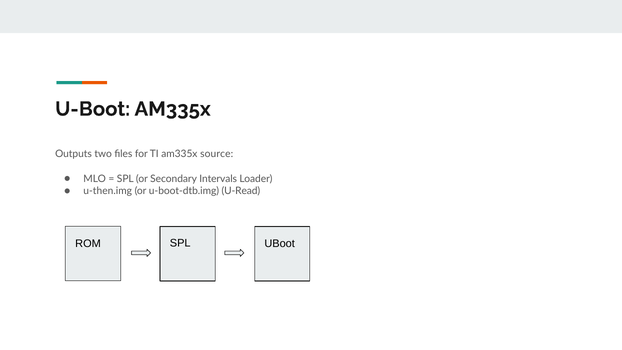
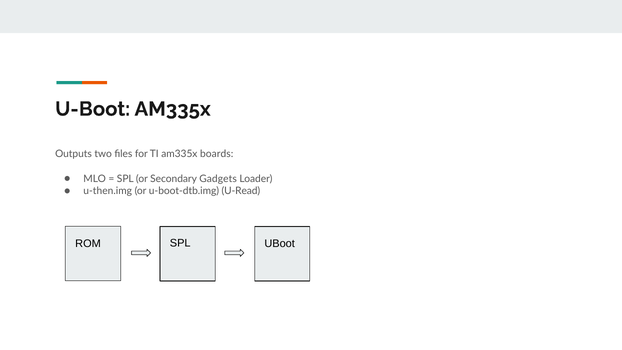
source: source -> boards (217, 154)
Intervals: Intervals -> Gadgets (218, 179)
